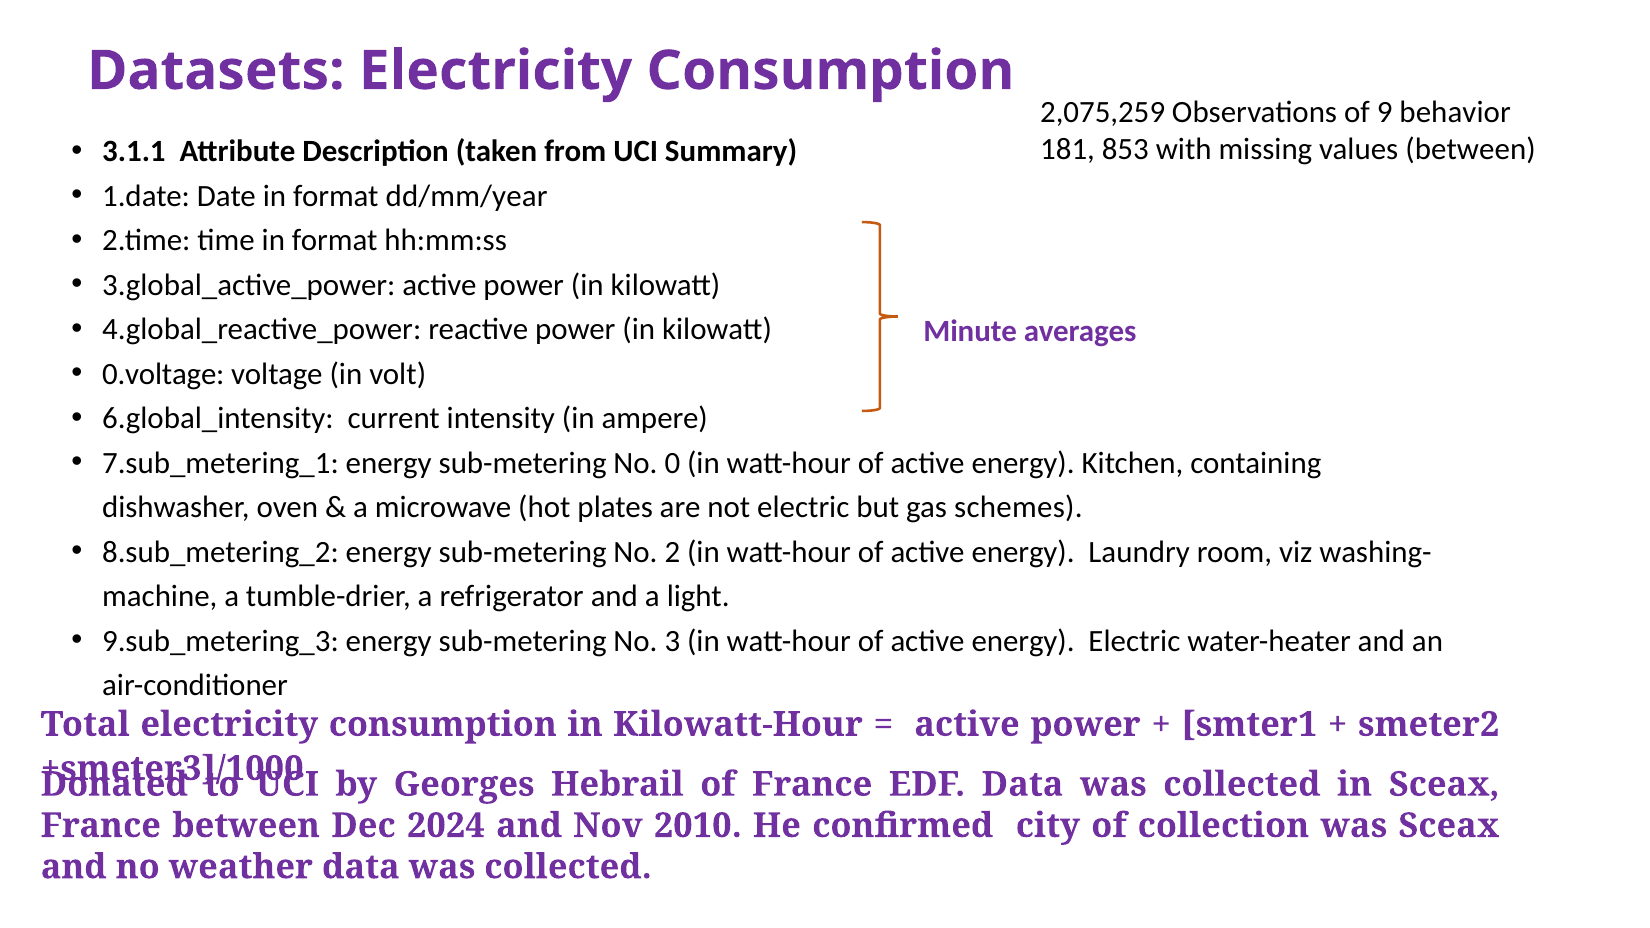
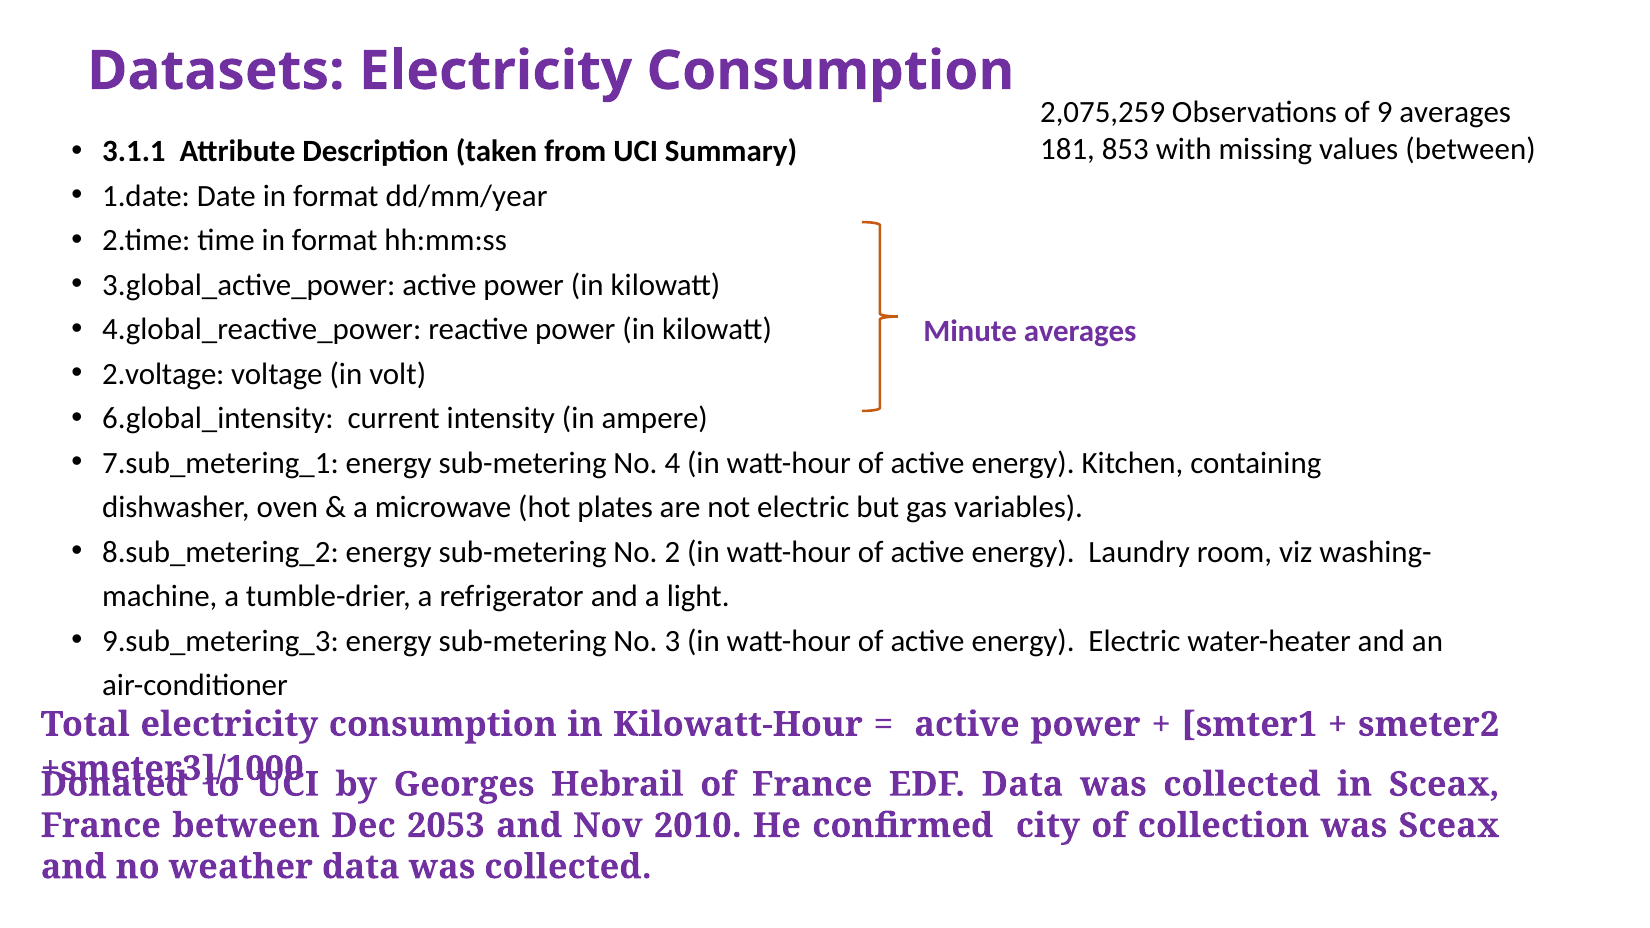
9 behavior: behavior -> averages (1455, 112)
0.voltage: 0.voltage -> 2.voltage (163, 374)
0: 0 -> 4 (672, 463)
schemes: schemes -> variables (1019, 508)
2024: 2024 -> 2053 (446, 826)
